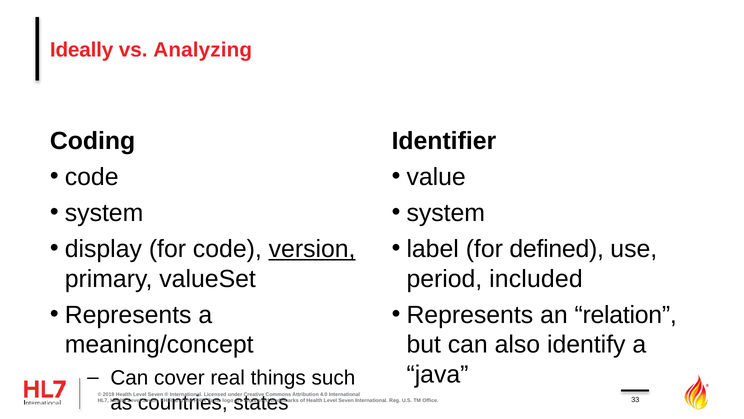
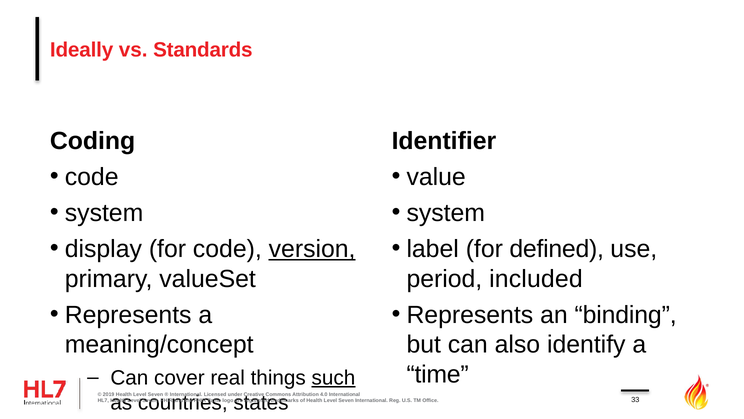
Analyzing: Analyzing -> Standards (203, 50)
relation: relation -> binding (626, 315)
java: java -> time (438, 374)
such underline: none -> present (333, 377)
